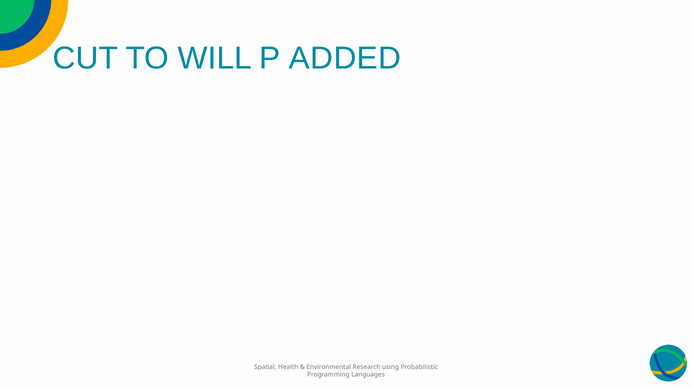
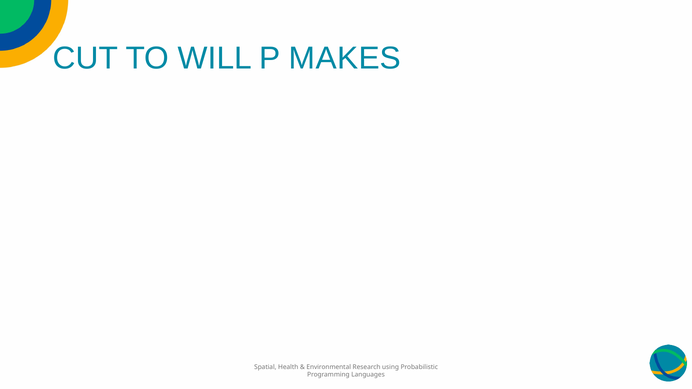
ADDED: ADDED -> MAKES (345, 58)
